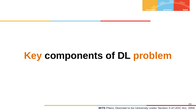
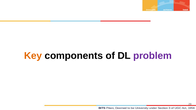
problem colour: orange -> purple (153, 56)
